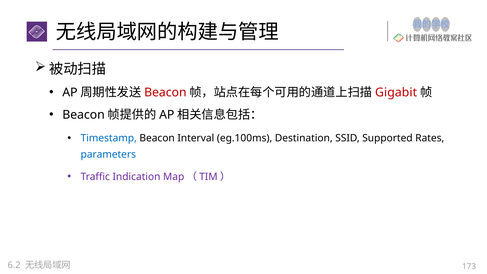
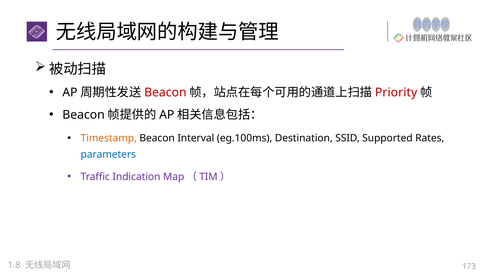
Gigabit: Gigabit -> Priority (396, 93)
Timestamp colour: blue -> orange (109, 138)
6.2: 6.2 -> 1.8 (14, 265)
